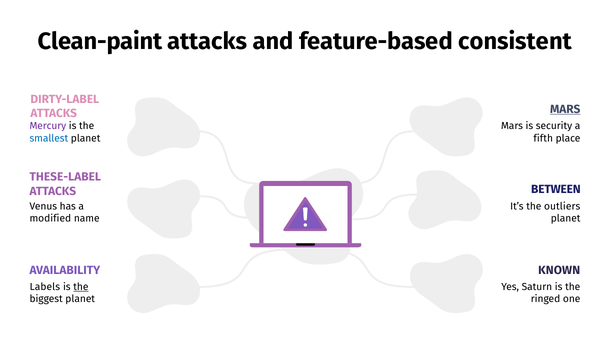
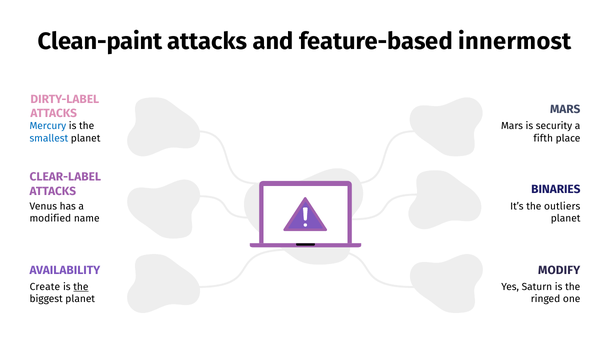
consistent: consistent -> innermost (515, 42)
MARS underline: present -> none (565, 109)
Mercury colour: purple -> blue (48, 126)
THESE-LABEL: THESE-LABEL -> CLEAR-LABEL (65, 177)
BETWEEN: BETWEEN -> BINARIES (556, 190)
KNOWN: KNOWN -> MODIFY (559, 270)
Labels: Labels -> Create (45, 287)
